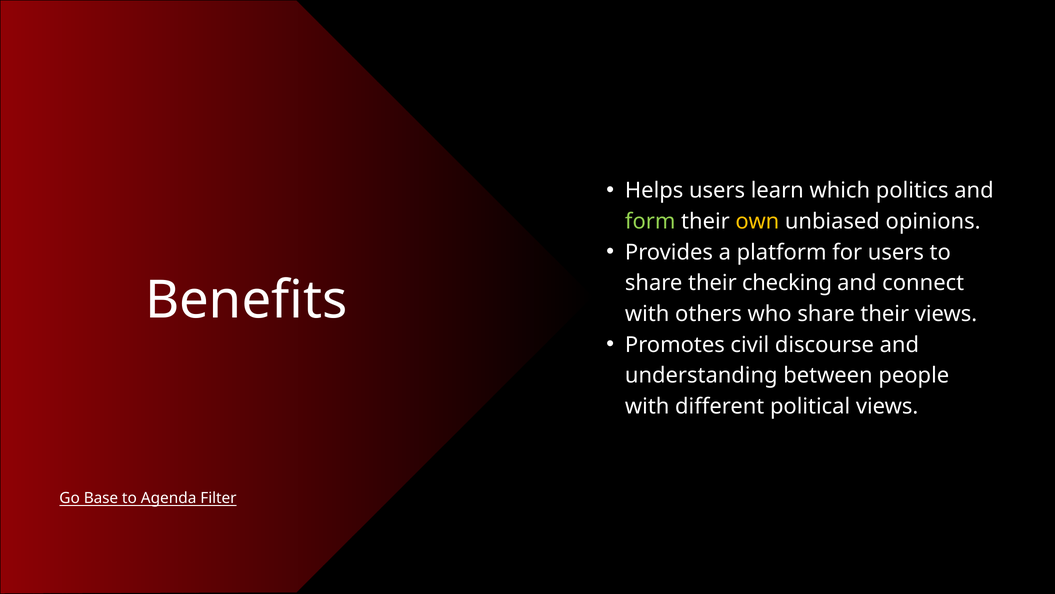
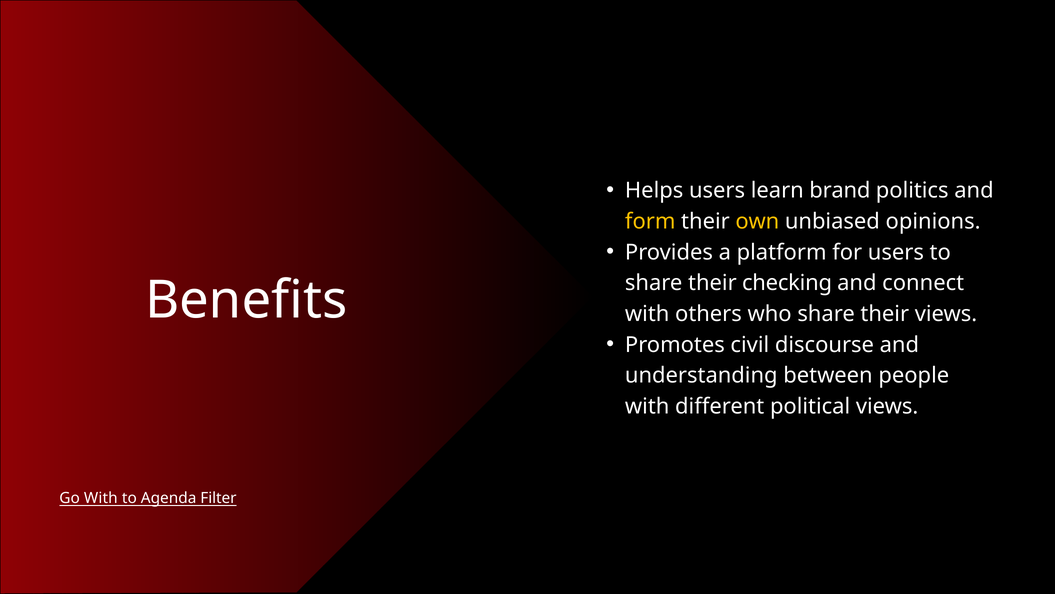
which: which -> brand (840, 191)
form colour: light green -> yellow (650, 221)
Go Base: Base -> With (101, 498)
